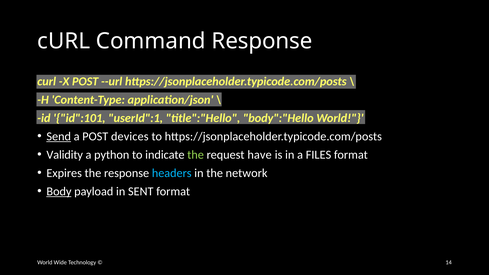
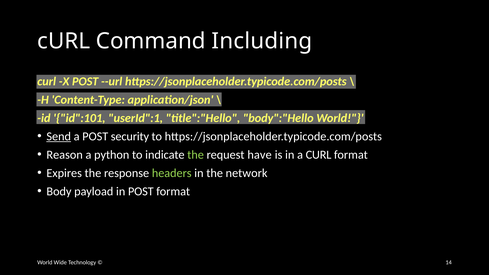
Command Response: Response -> Including (262, 41)
devices: devices -> security (130, 136)
Validity: Validity -> Reason (65, 155)
a FILES: FILES -> CURL (319, 155)
headers colour: light blue -> light green (172, 173)
Body underline: present -> none (59, 191)
in SENT: SENT -> POST (141, 191)
